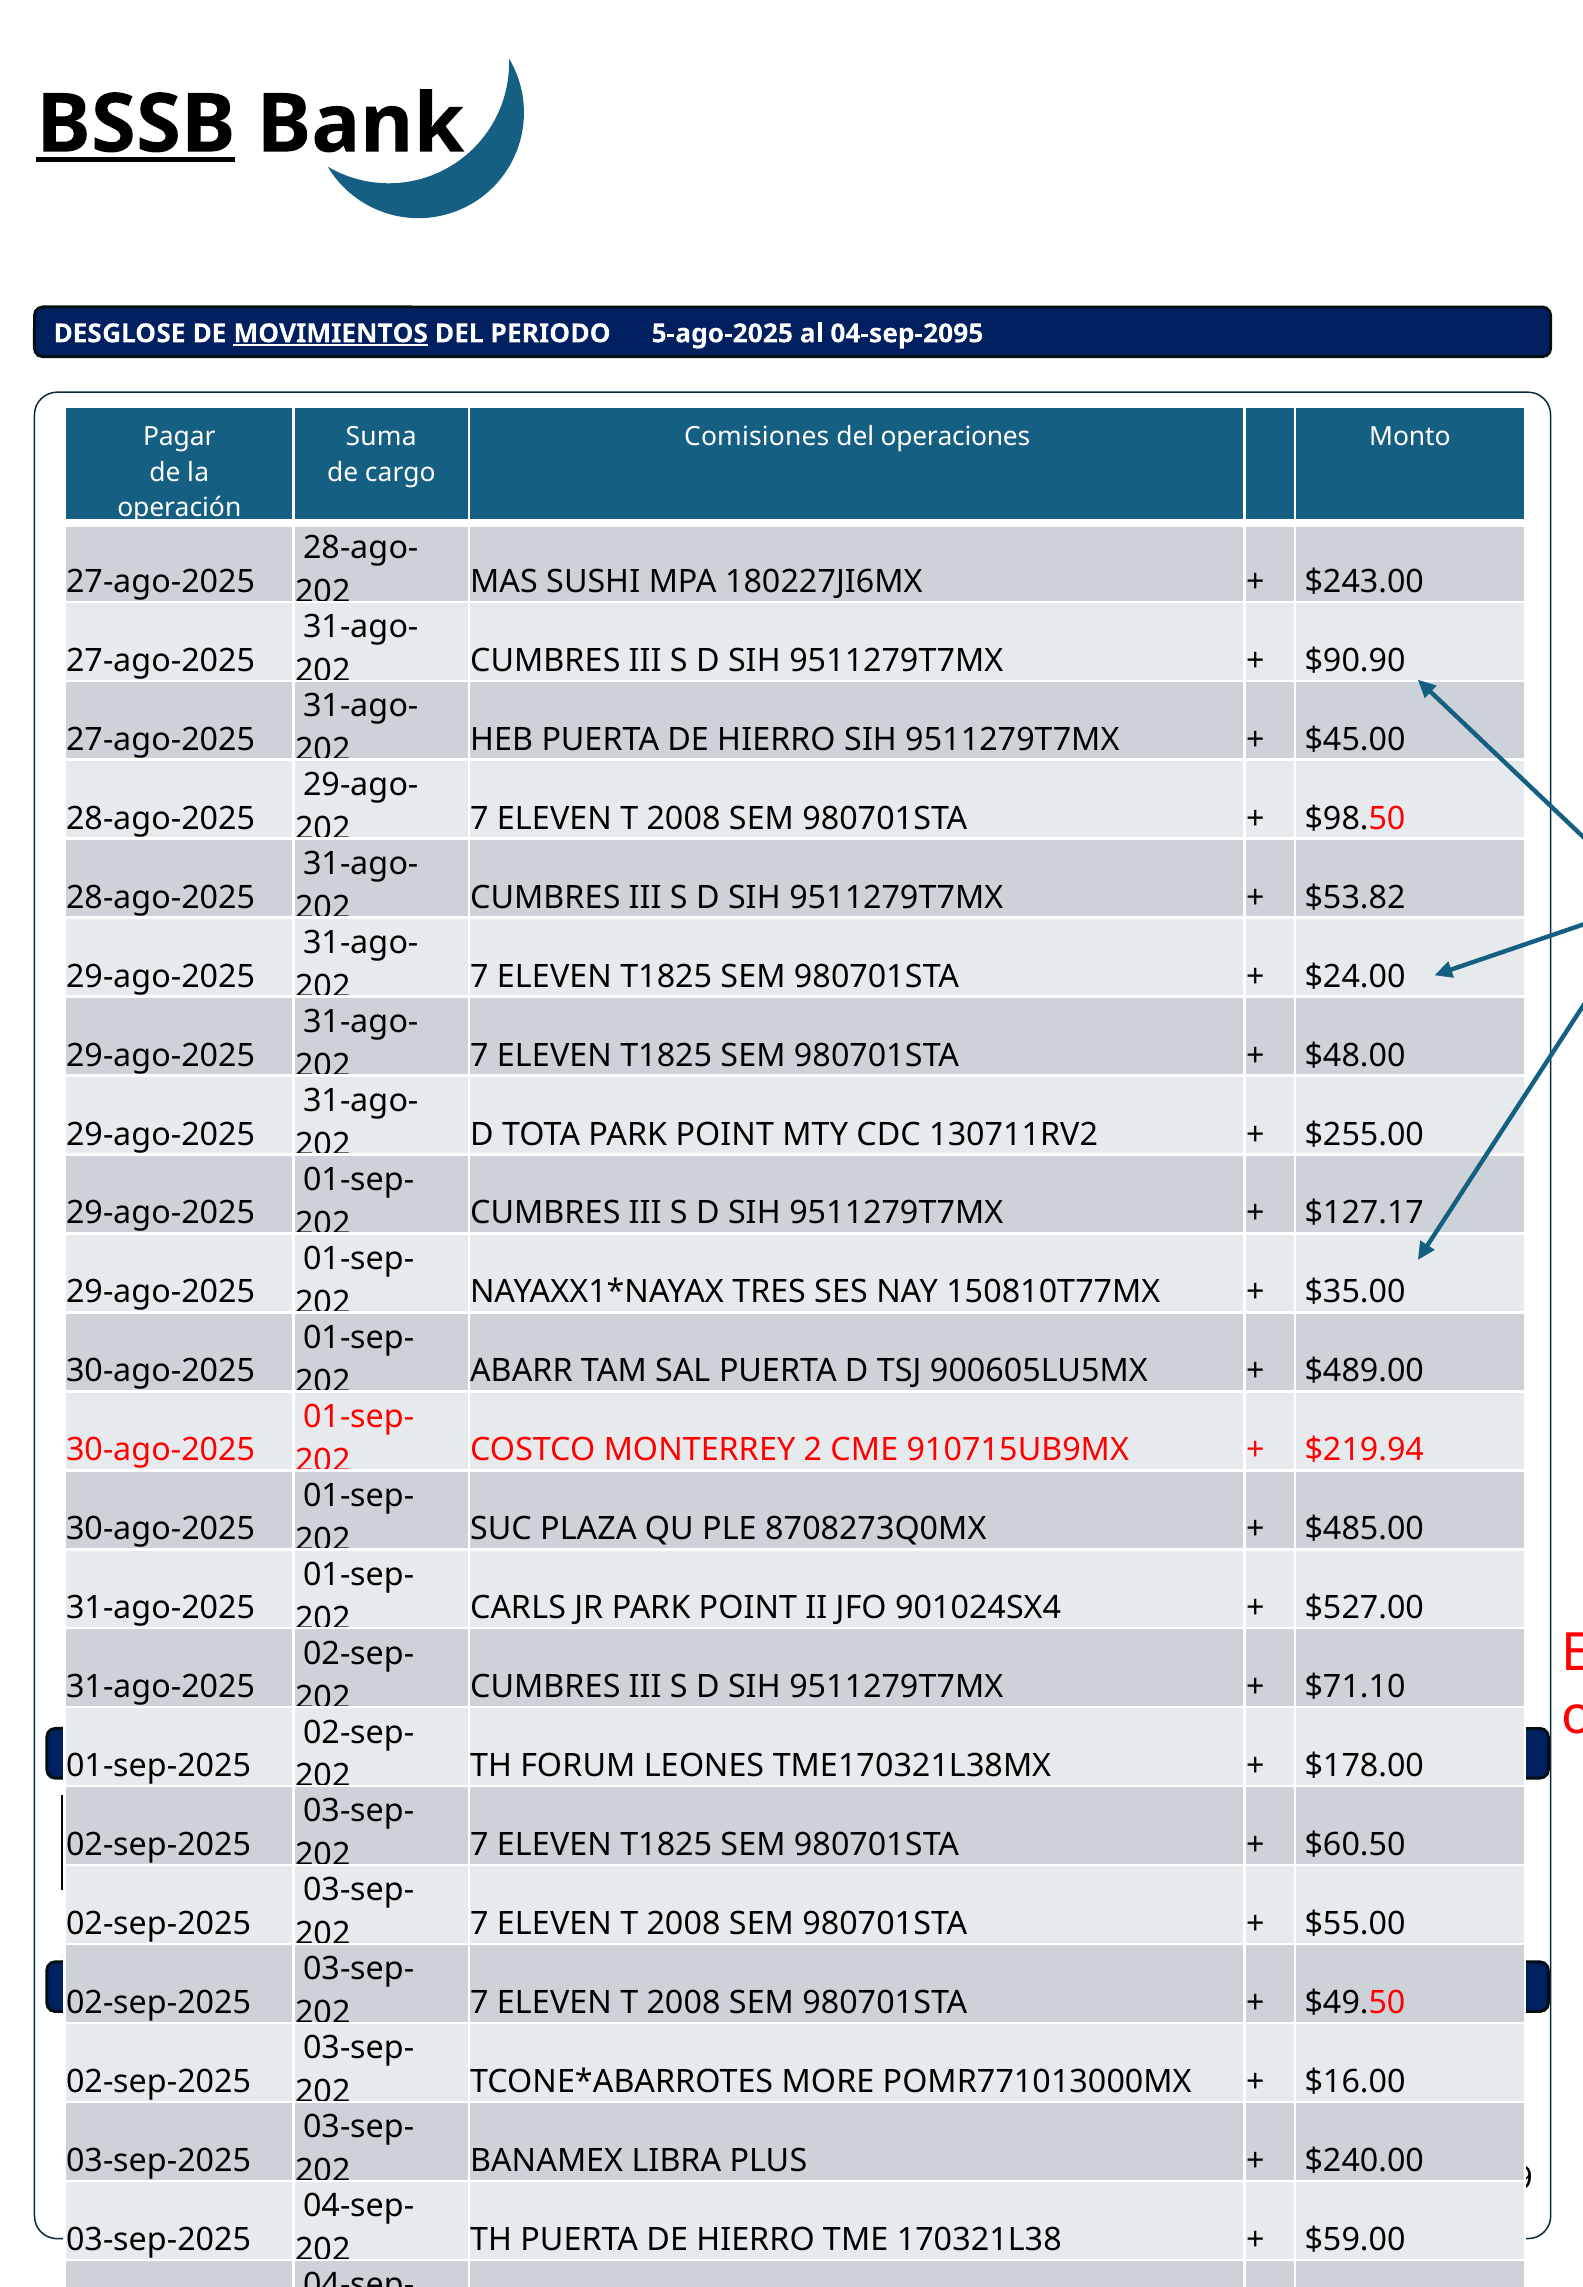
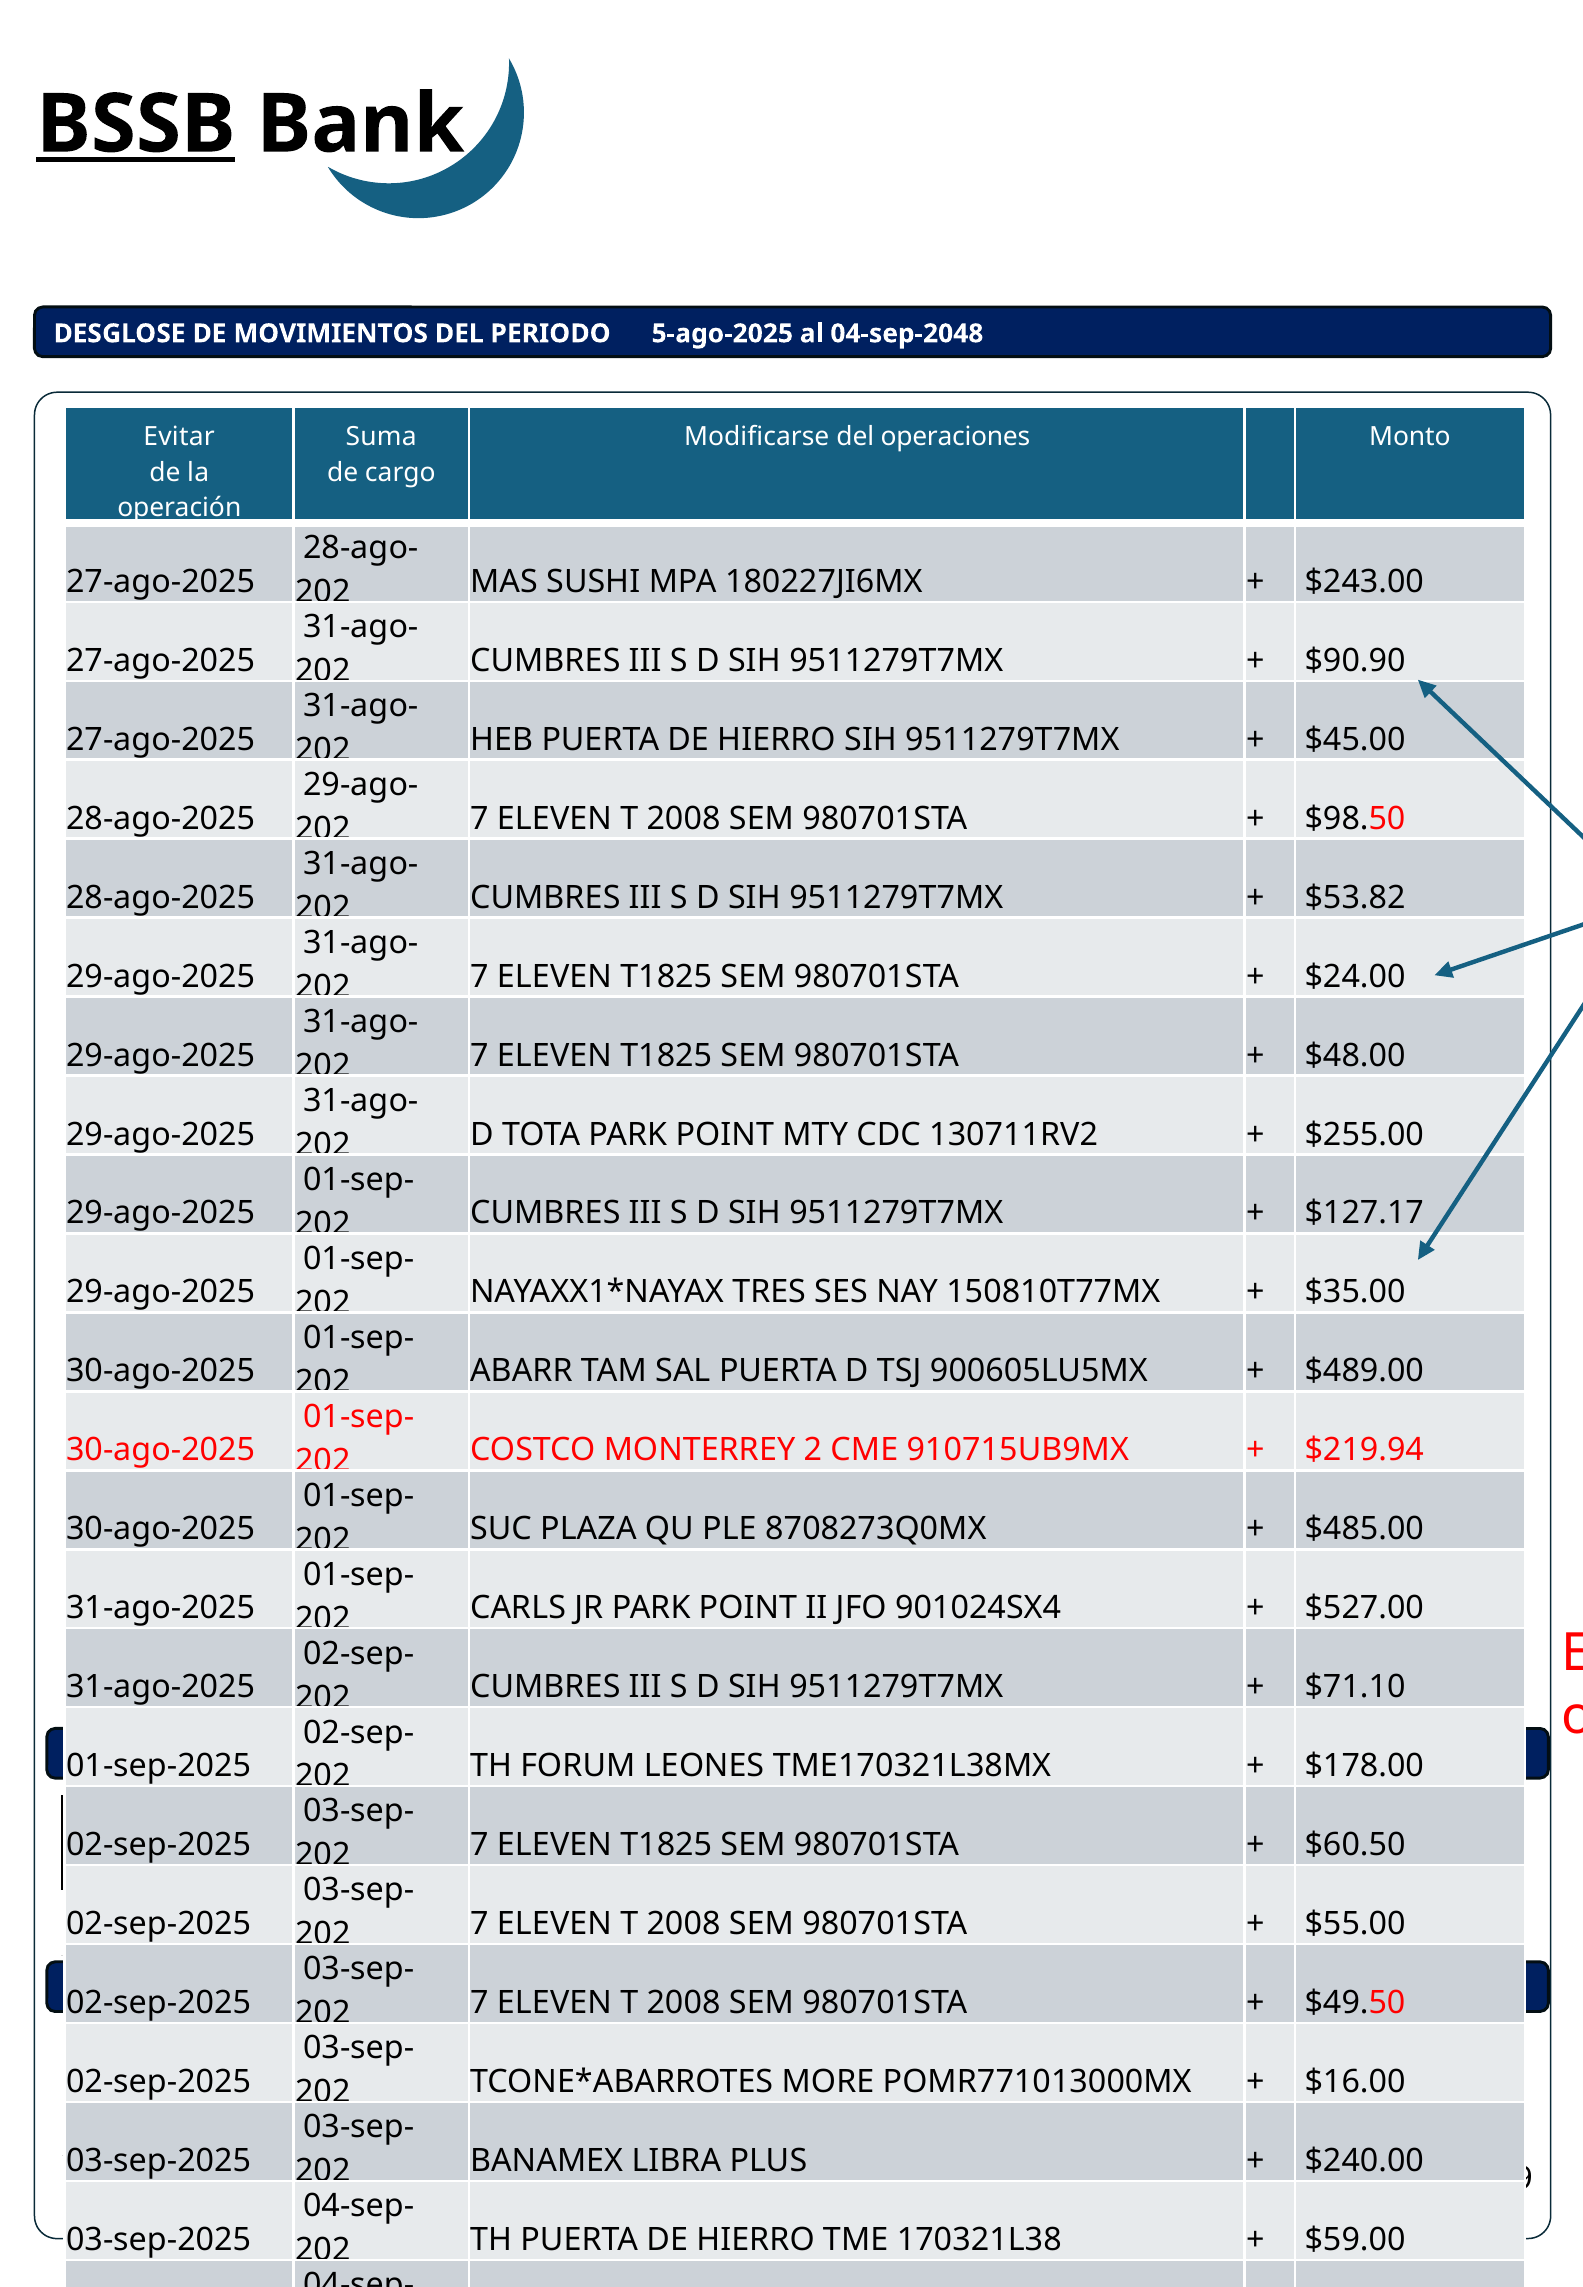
MOVIMIENTOS underline: present -> none (331, 334)
04-sep-2095: 04-sep-2095 -> 04-sep-2048 (907, 334)
Pagar: Pagar -> Evitar (179, 436)
Comisiones: Comisiones -> Modificarse (757, 436)
